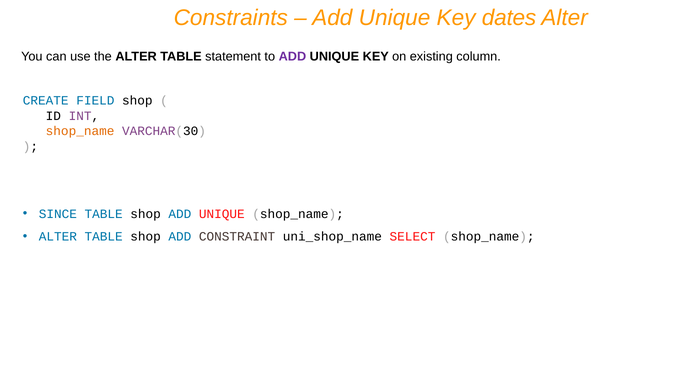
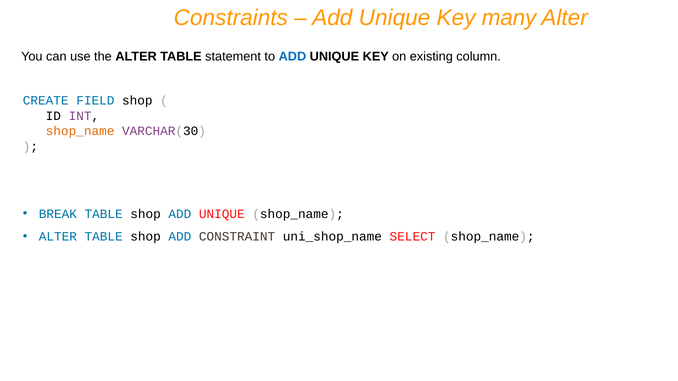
dates: dates -> many (509, 18)
ADD colour: purple -> blue (292, 56)
SINCE: SINCE -> BREAK (58, 214)
